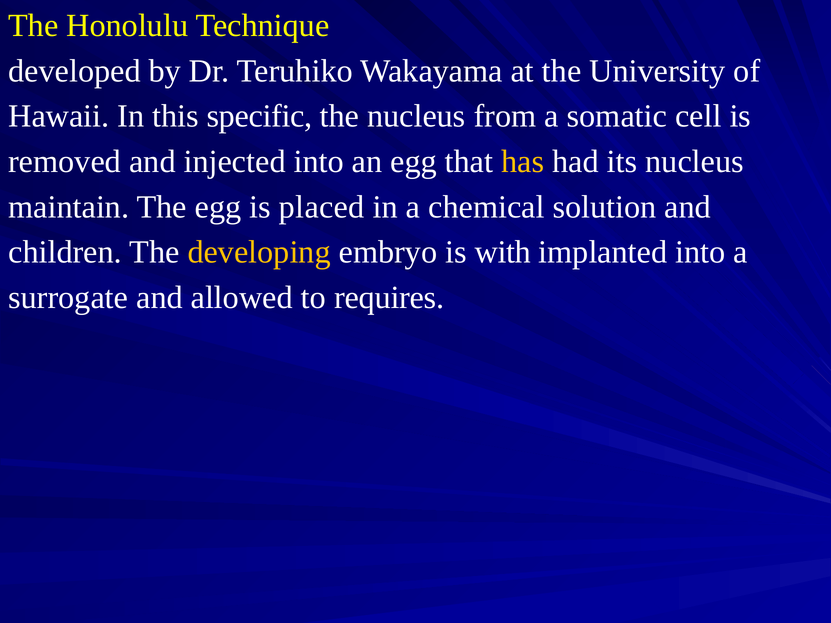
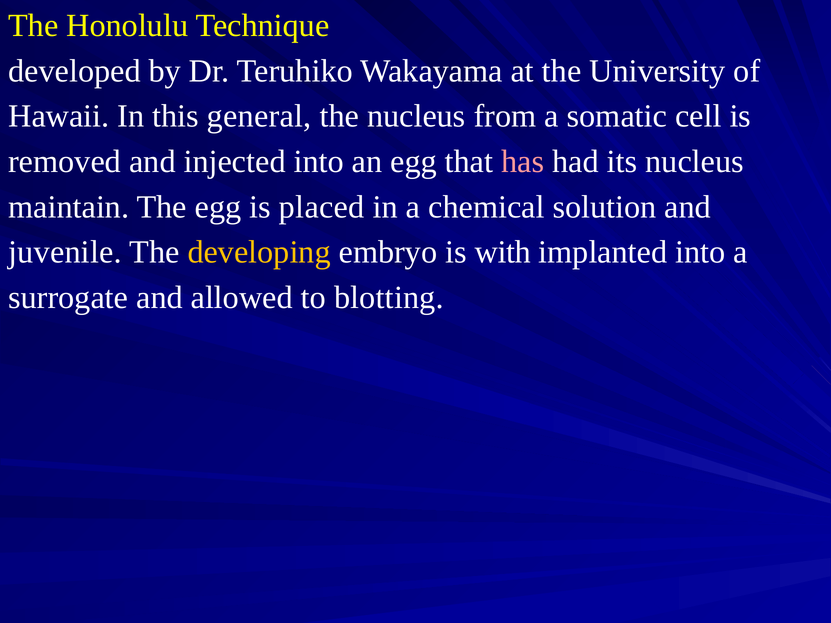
specific: specific -> general (259, 116)
has colour: yellow -> pink (523, 162)
children: children -> juvenile (65, 252)
requires: requires -> blotting (389, 297)
